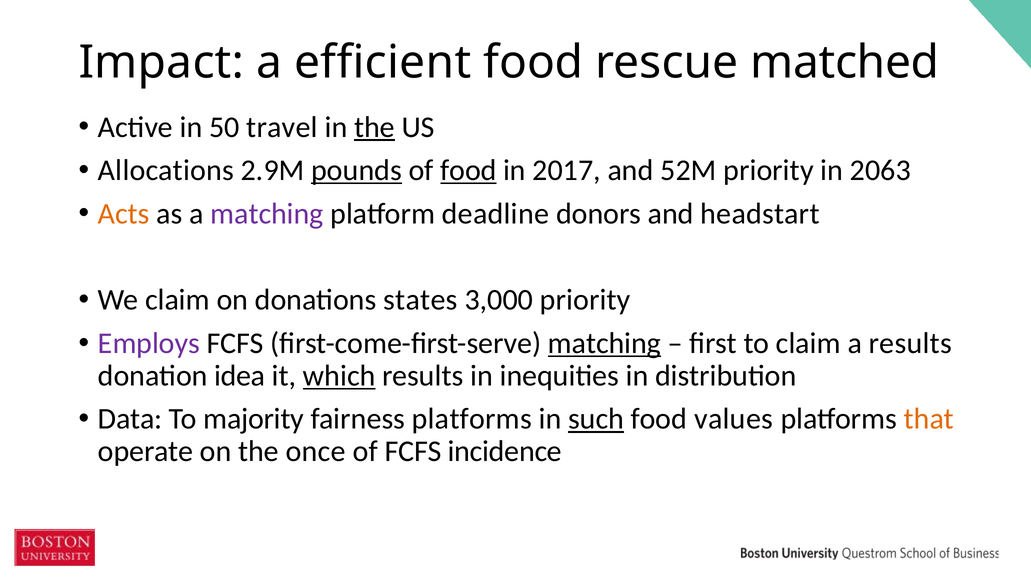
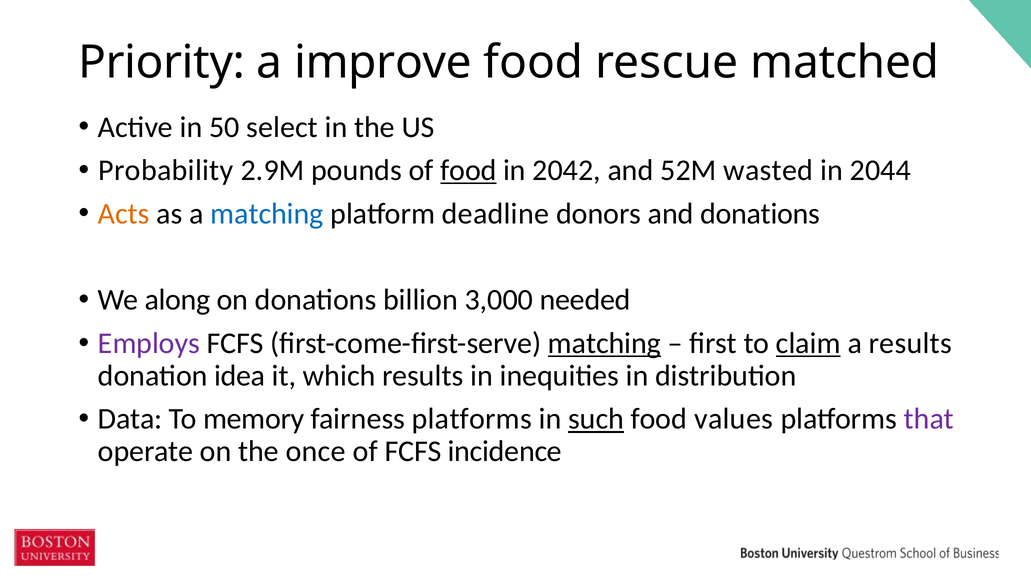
Impact: Impact -> Priority (162, 63)
efficient: efficient -> improve (383, 63)
travel: travel -> select (282, 127)
the underline: present -> none (374, 127)
Allocations: Allocations -> Probability (166, 170)
pounds underline: present -> none (357, 170)
2017: 2017 -> 2042 (567, 170)
52M priority: priority -> wasted (768, 170)
2063: 2063 -> 2044 (880, 170)
matching colour: purple -> blue (267, 214)
and headstart: headstart -> donations (760, 214)
We claim: claim -> along (178, 300)
states: states -> billion (421, 300)
3,000 priority: priority -> needed (585, 300)
claim underline: none -> present (808, 343)
which underline: present -> none (339, 376)
majority: majority -> memory (254, 419)
that colour: orange -> purple (929, 419)
